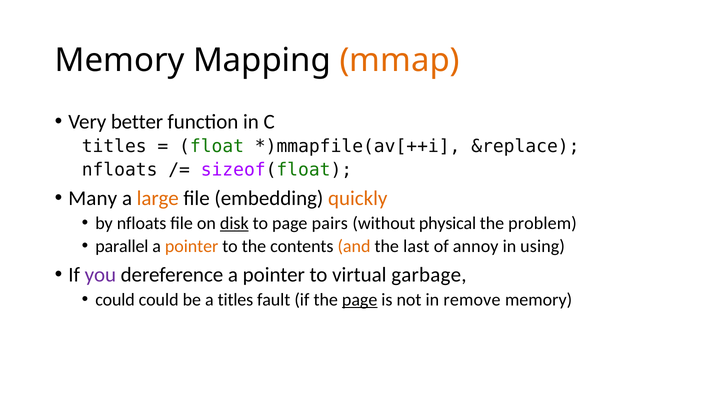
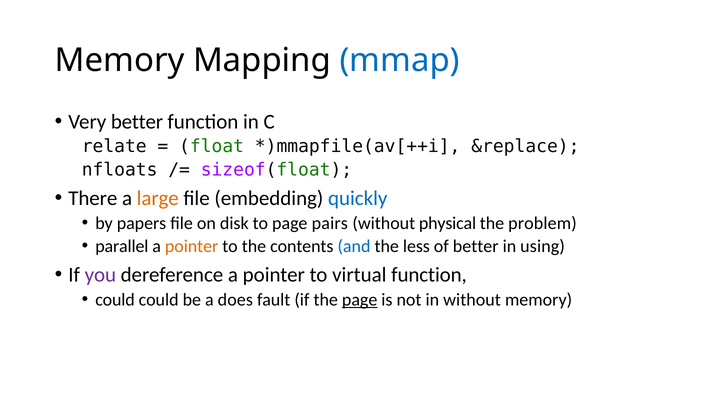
mmap colour: orange -> blue (400, 60)
titles: titles -> relate (114, 146)
Many: Many -> There (93, 198)
quickly colour: orange -> blue (358, 198)
by nfloats: nfloats -> papers (142, 223)
disk underline: present -> none (234, 223)
and colour: orange -> blue (354, 246)
last: last -> less (416, 246)
of annoy: annoy -> better (476, 246)
virtual garbage: garbage -> function (429, 274)
a titles: titles -> does (235, 299)
in remove: remove -> without (472, 299)
